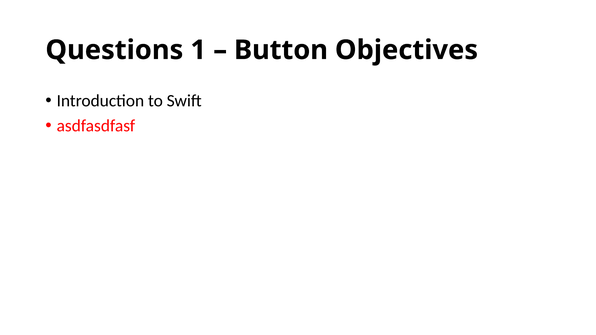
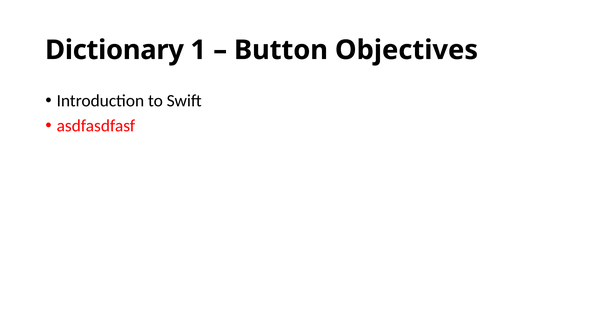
Questions: Questions -> Dictionary (114, 50)
